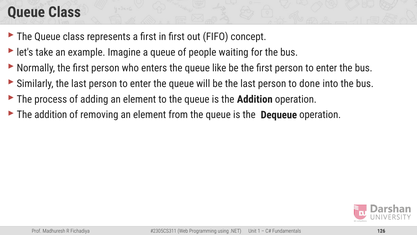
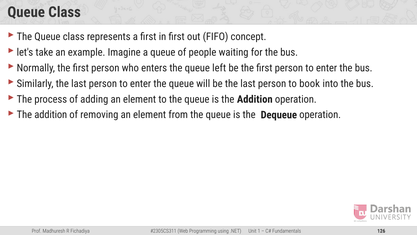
like: like -> left (219, 68)
done: done -> book (310, 83)
